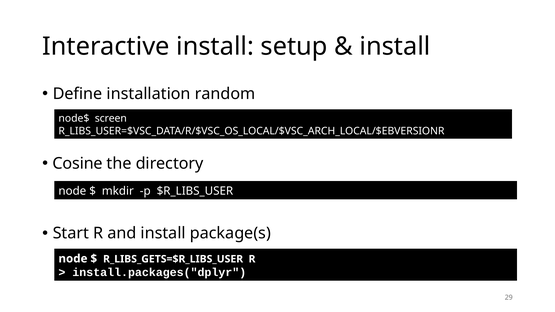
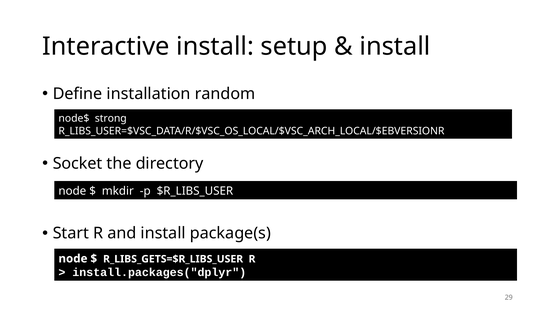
screen: screen -> strong (111, 119)
Cosine: Cosine -> Socket (78, 164)
